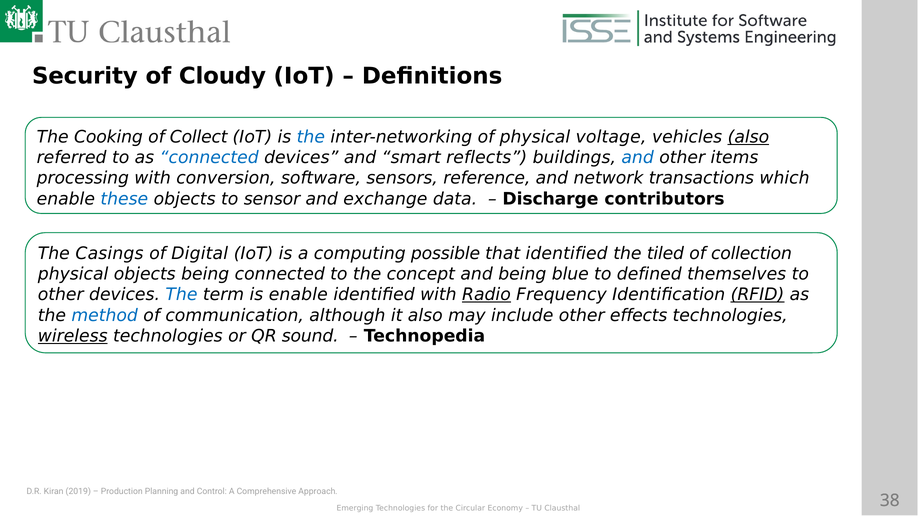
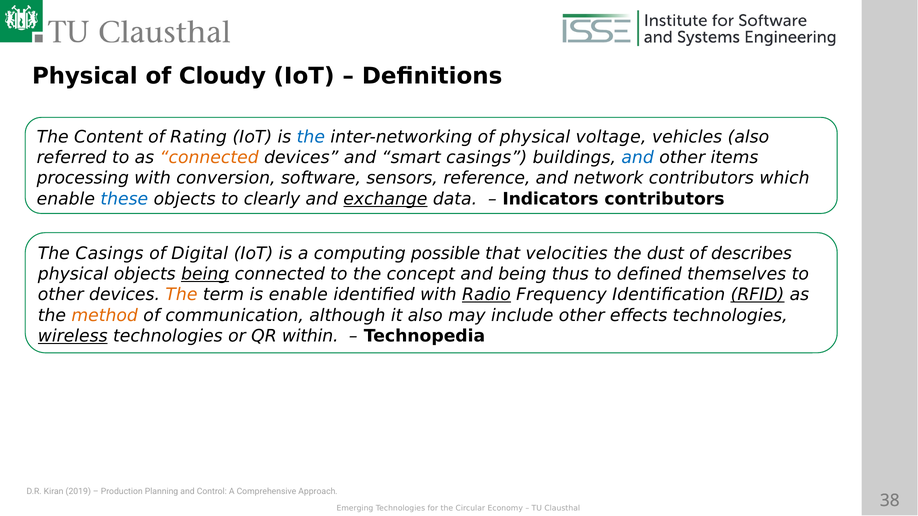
Security: Security -> Physical (85, 76)
Cooking: Cooking -> Content (108, 137)
Collect: Collect -> Rating (199, 137)
also underline: present -> none (748, 137)
connected colour: blue -> orange (209, 158)
smart reflects: reflects -> casings (487, 158)
network transactions: transactions -> contributors (701, 178)
sensor: sensor -> clearly (272, 199)
exchange underline: none -> present (385, 199)
Discharge: Discharge -> Indicators (550, 199)
that identified: identified -> velocities (567, 254)
tiled: tiled -> dust (665, 254)
collection: collection -> describes (751, 254)
being underline: none -> present (205, 274)
blue: blue -> thus (570, 274)
The colour: blue -> orange (181, 295)
method colour: blue -> orange (105, 316)
sound: sound -> within (310, 336)
